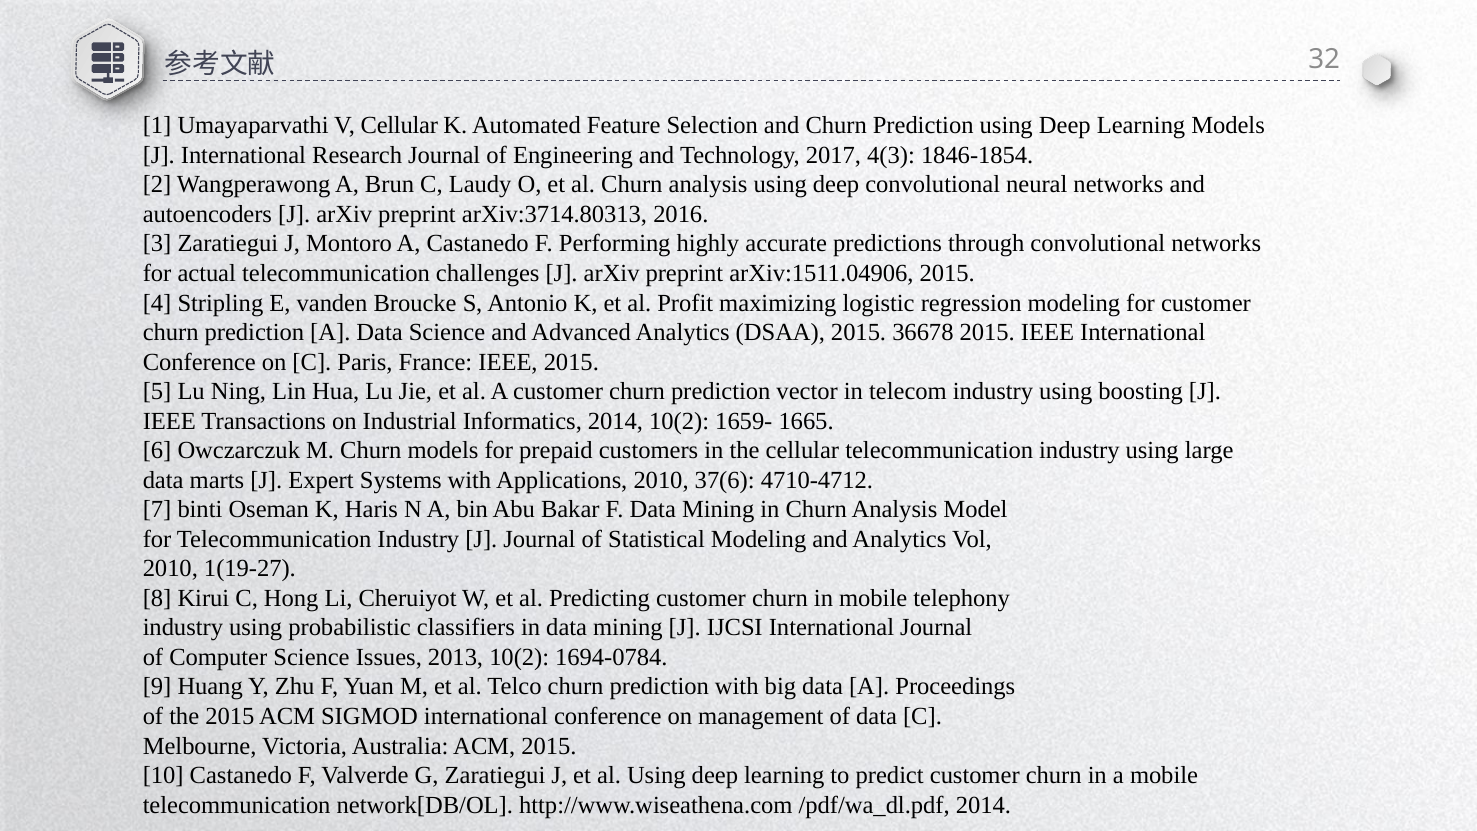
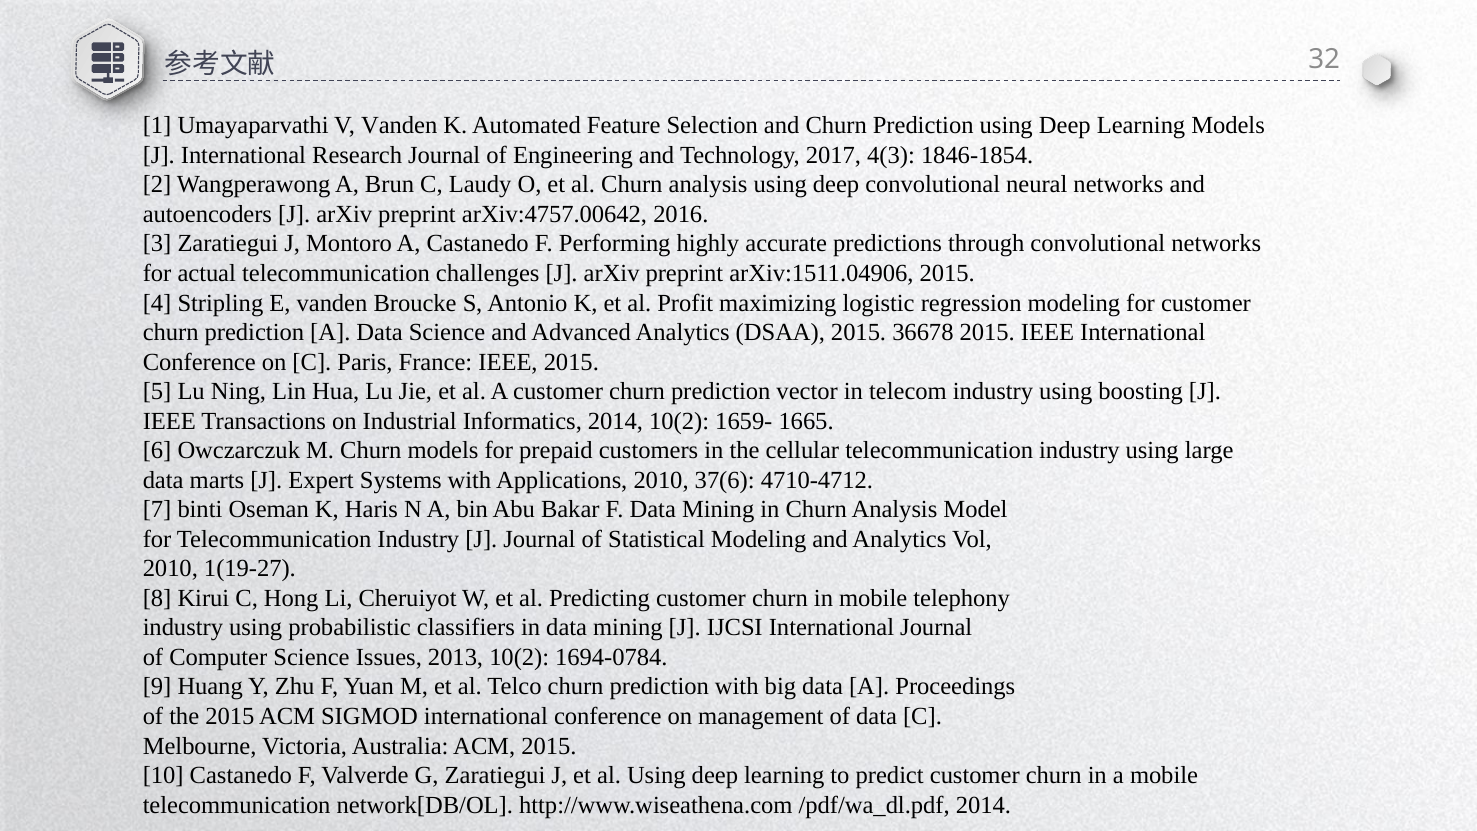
V Cellular: Cellular -> Vanden (399, 126)
arXiv:3714.80313: arXiv:3714.80313 -> arXiv:4757.00642 (555, 214)
